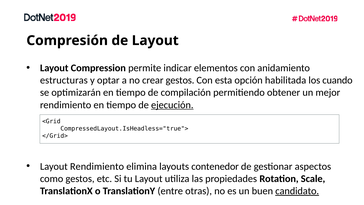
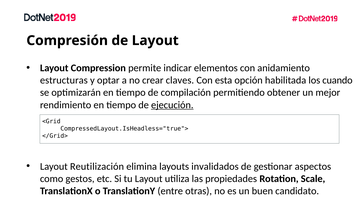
crear gestos: gestos -> claves (180, 80)
Layout Rendimiento: Rendimiento -> Reutilización (97, 166)
contenedor: contenedor -> invalidados (215, 166)
candidato underline: present -> none (297, 191)
